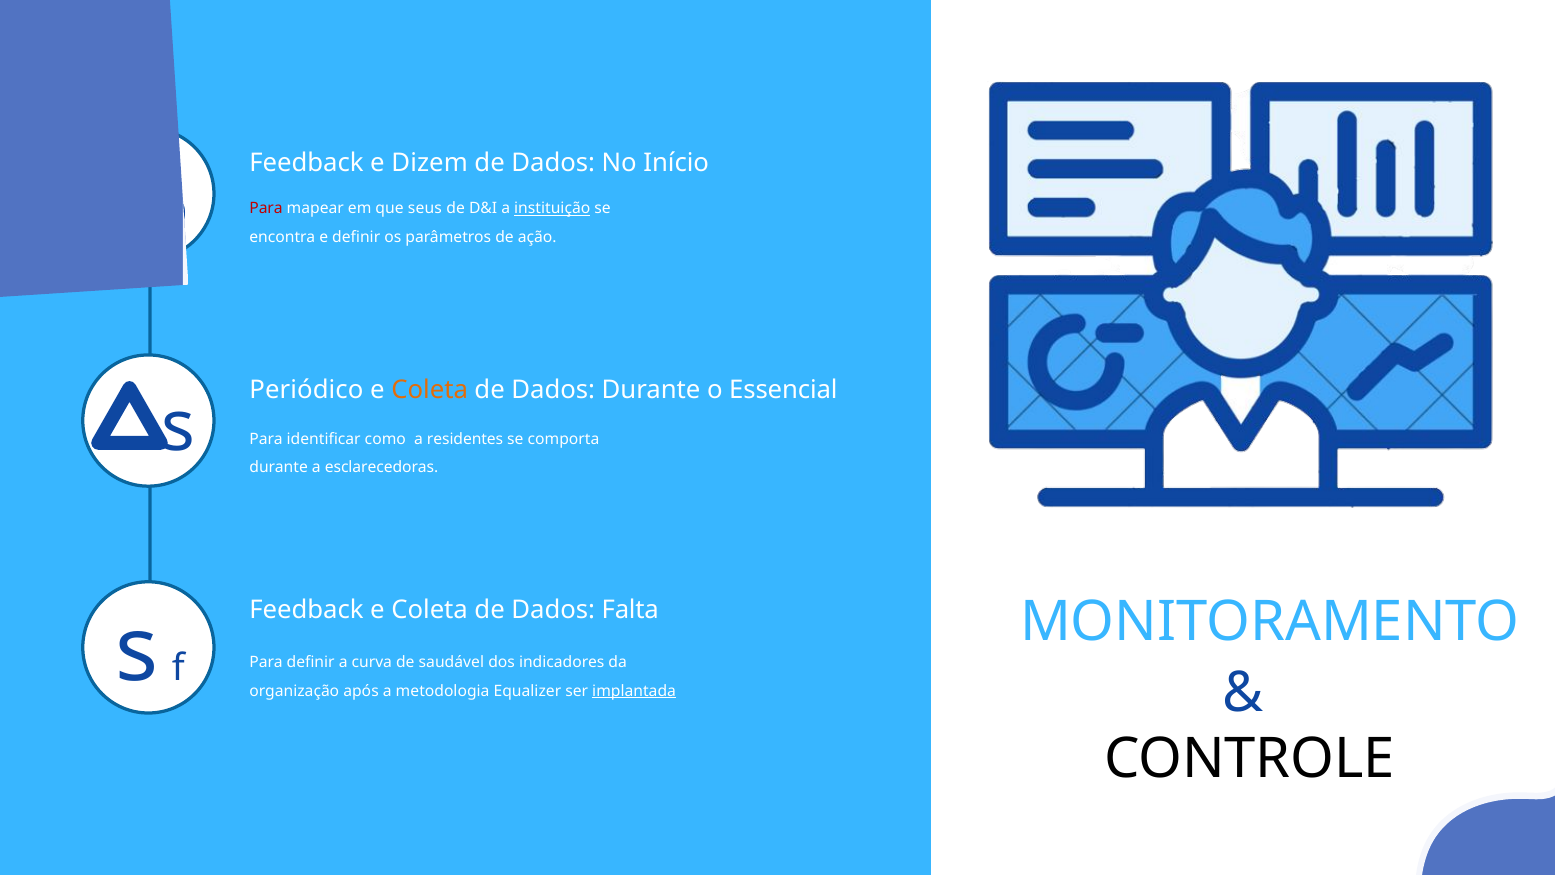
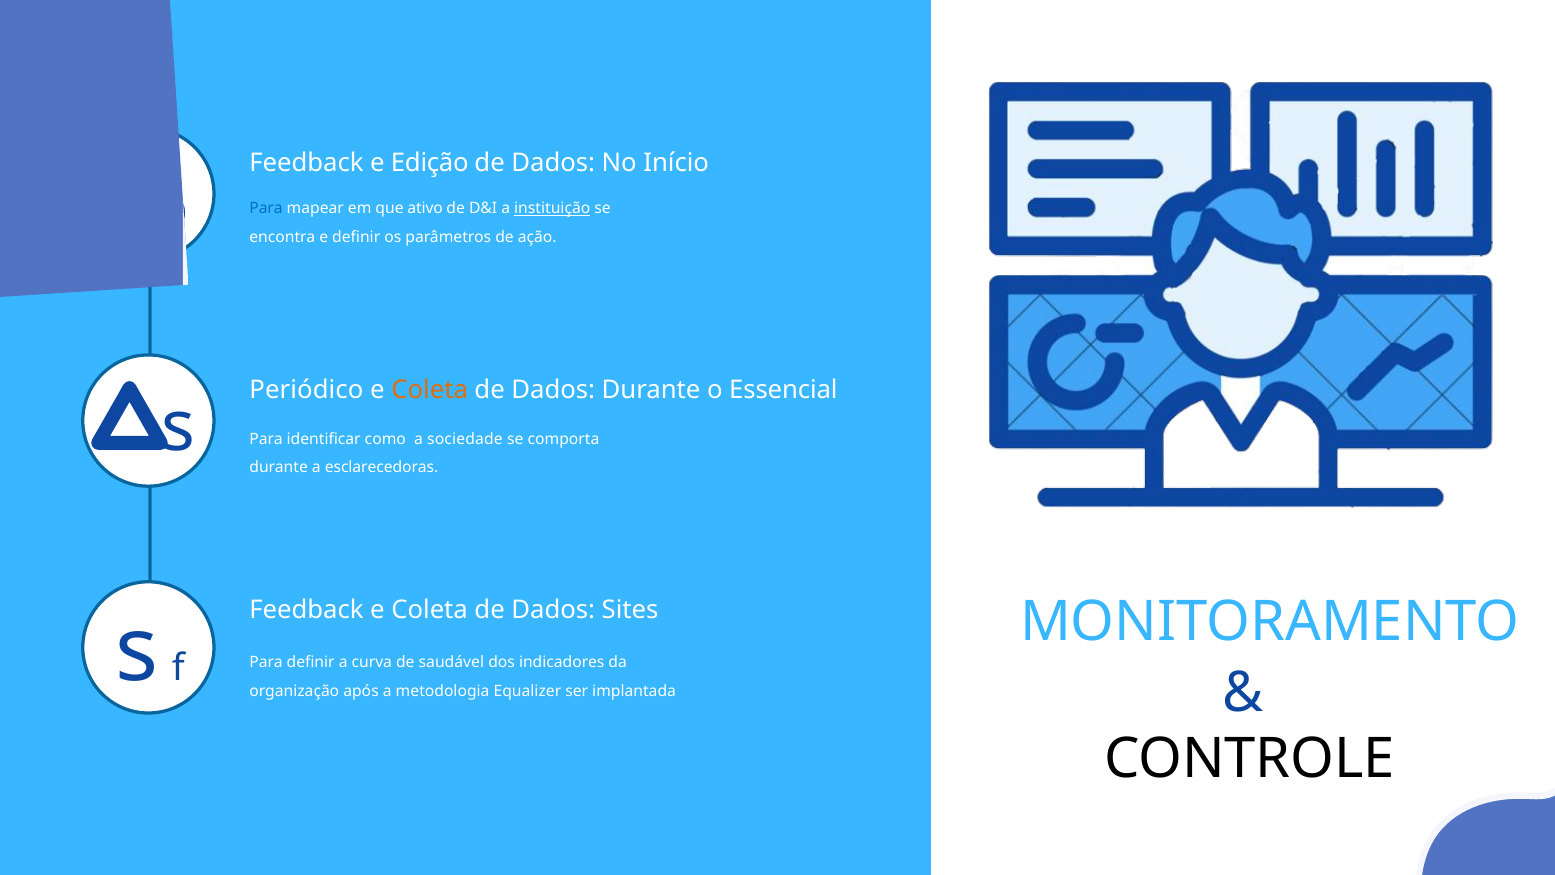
Dizem: Dizem -> Edição (430, 163)
Para colour: red -> blue (266, 209)
seus: seus -> ativo (425, 209)
residentes: residentes -> sociedade (465, 439)
Falta: Falta -> Sites (630, 610)
implantada underline: present -> none (634, 691)
